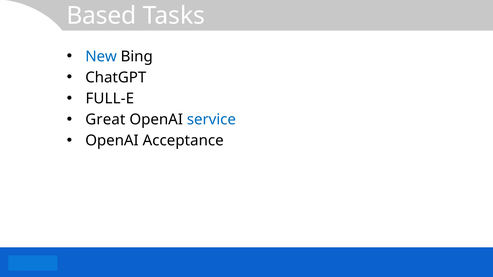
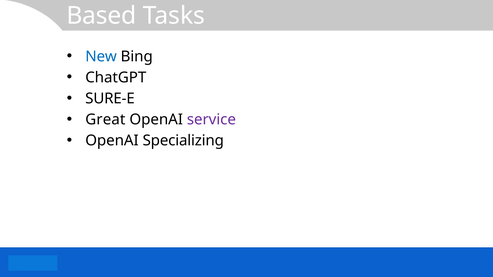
FULL-E: FULL-E -> SURE-E (110, 99)
service colour: blue -> purple (211, 120)
Acceptance: Acceptance -> Specializing (183, 141)
